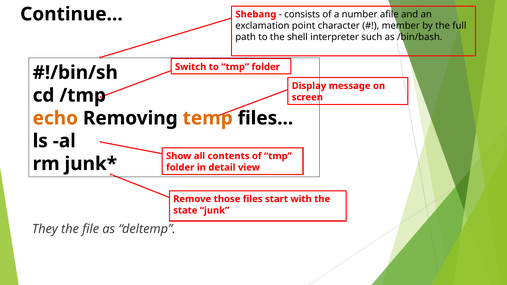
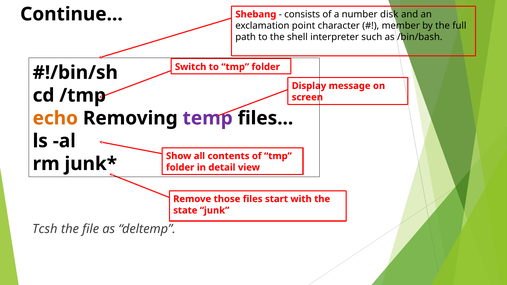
afile: afile -> disk (389, 14)
temp colour: orange -> purple (208, 118)
They: They -> Tcsh (45, 229)
